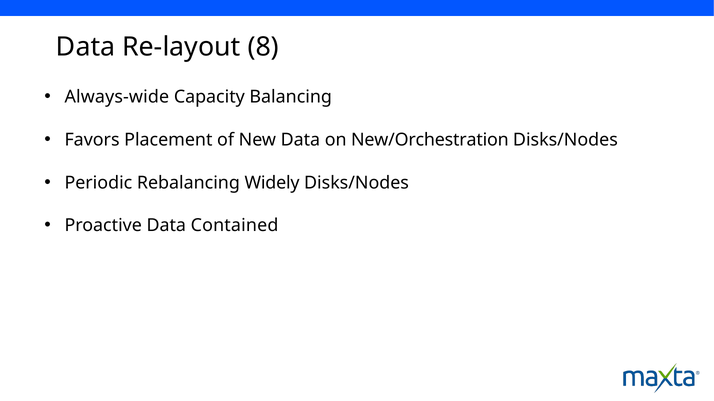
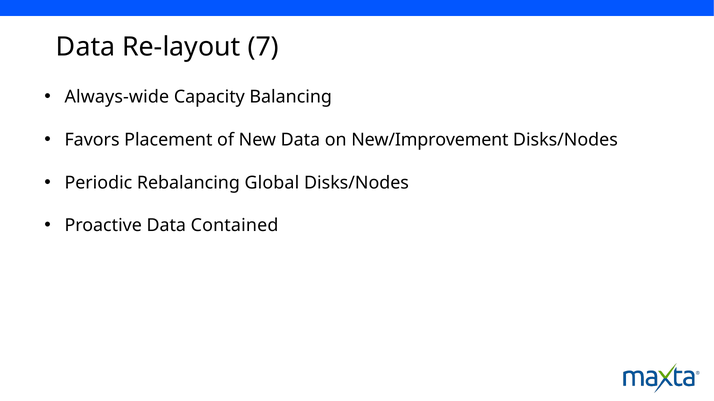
8: 8 -> 7 (263, 47)
New/Orchestration: New/Orchestration -> New/Improvement (430, 140)
Widely: Widely -> Global (272, 183)
